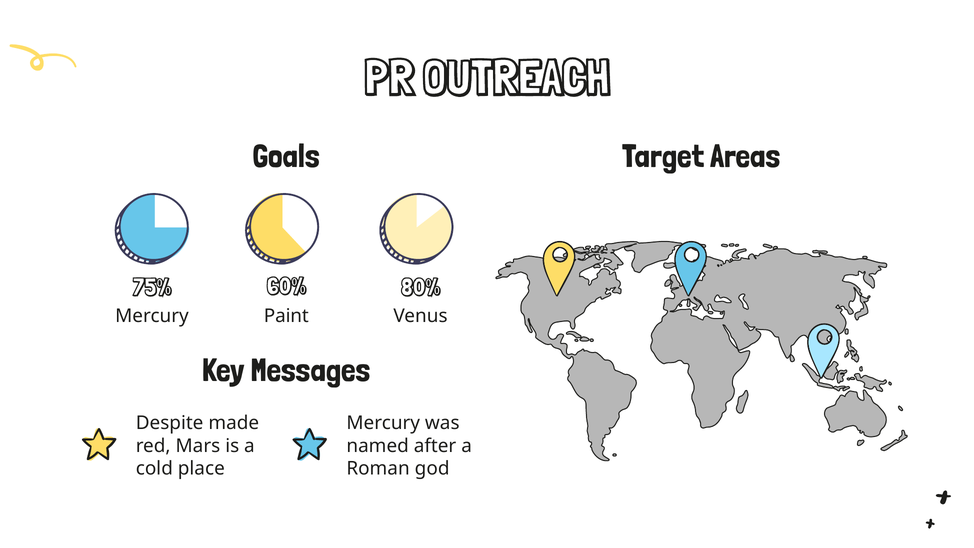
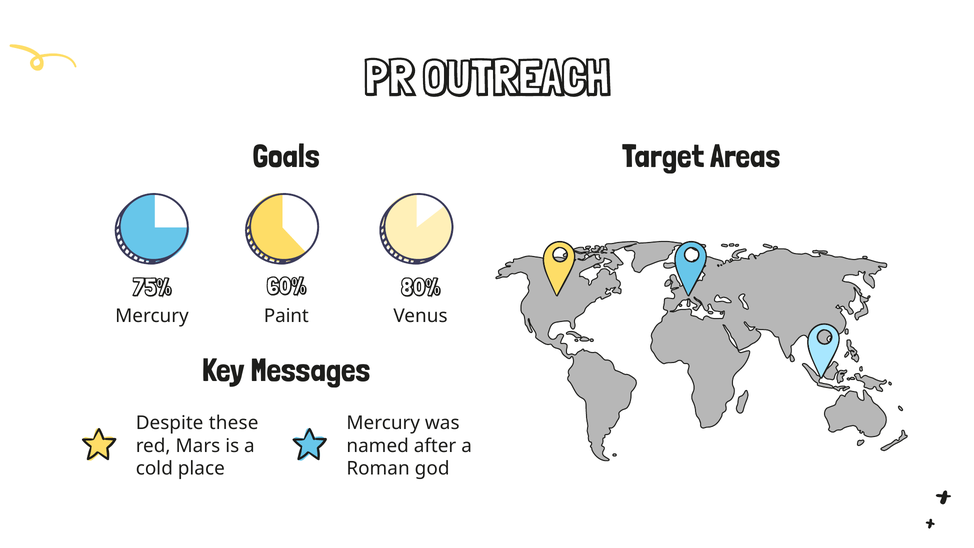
made: made -> these (234, 423)
